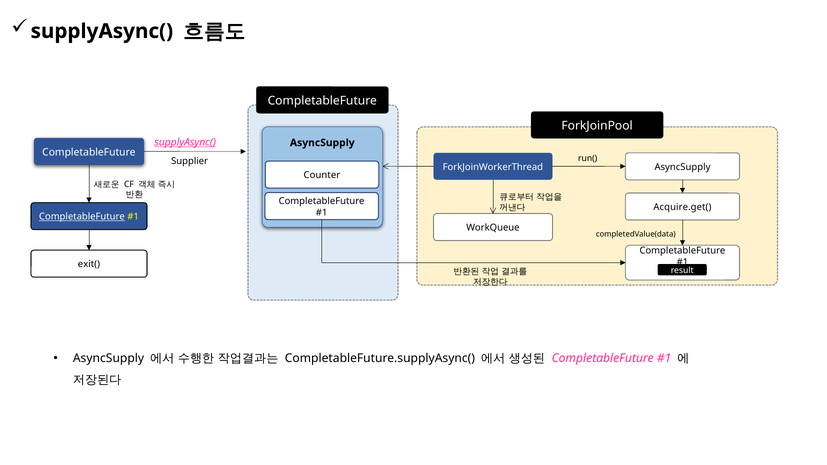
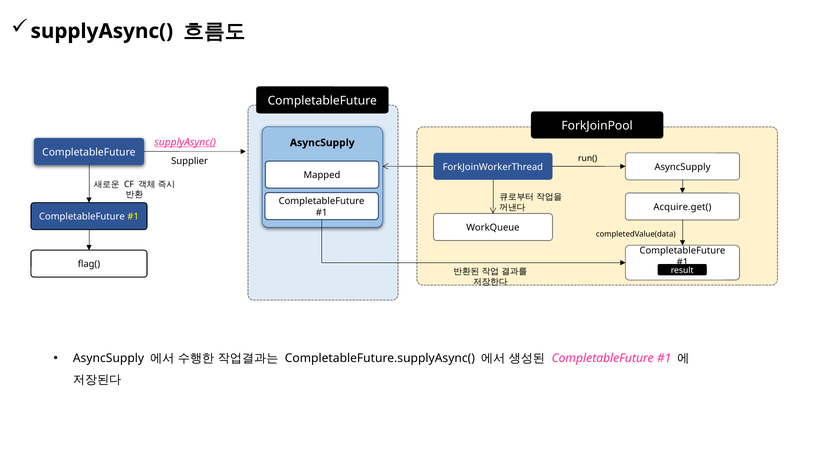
Counter: Counter -> Mapped (322, 175)
CompletableFuture underline: present -> none (82, 217)
exit(: exit( -> flag( (89, 264)
